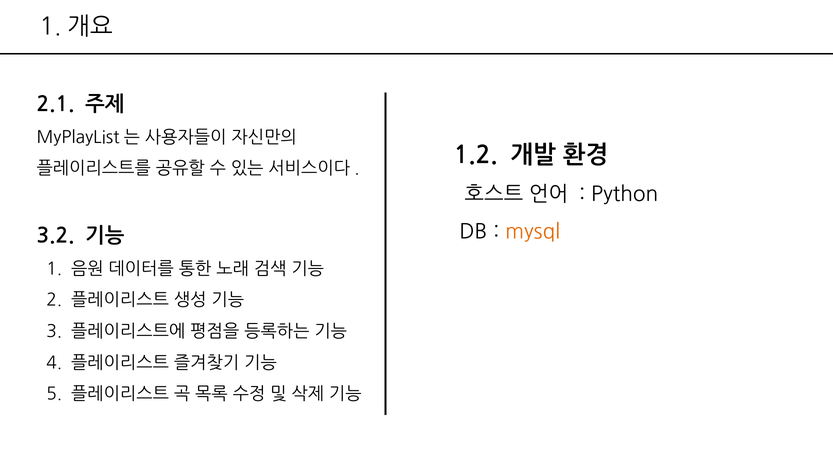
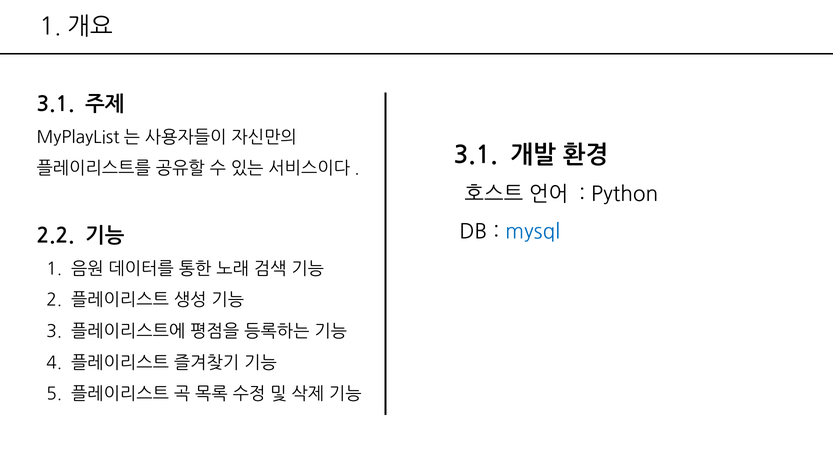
2.1: 2.1 -> 3.1 (56, 104)
1.2: 1.2 -> 3.1 (476, 155)
mysql colour: orange -> blue (533, 232)
3.2: 3.2 -> 2.2 (56, 235)
